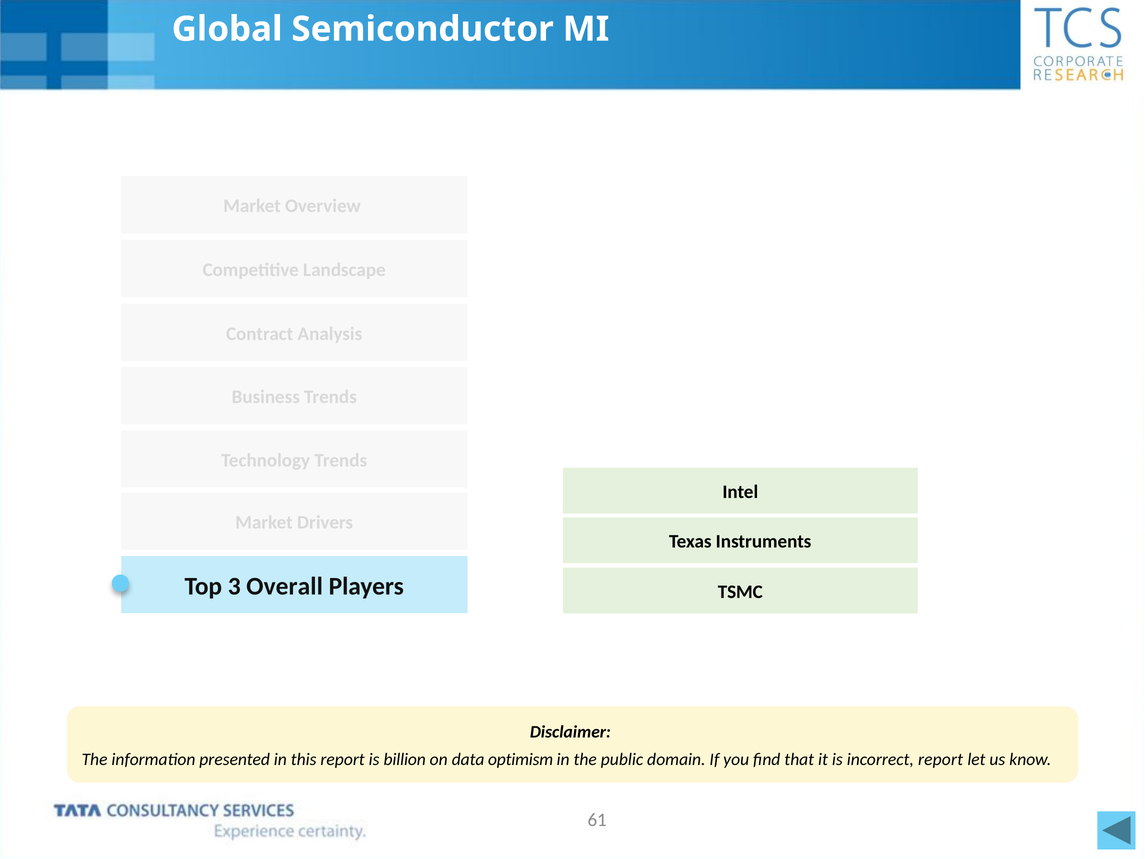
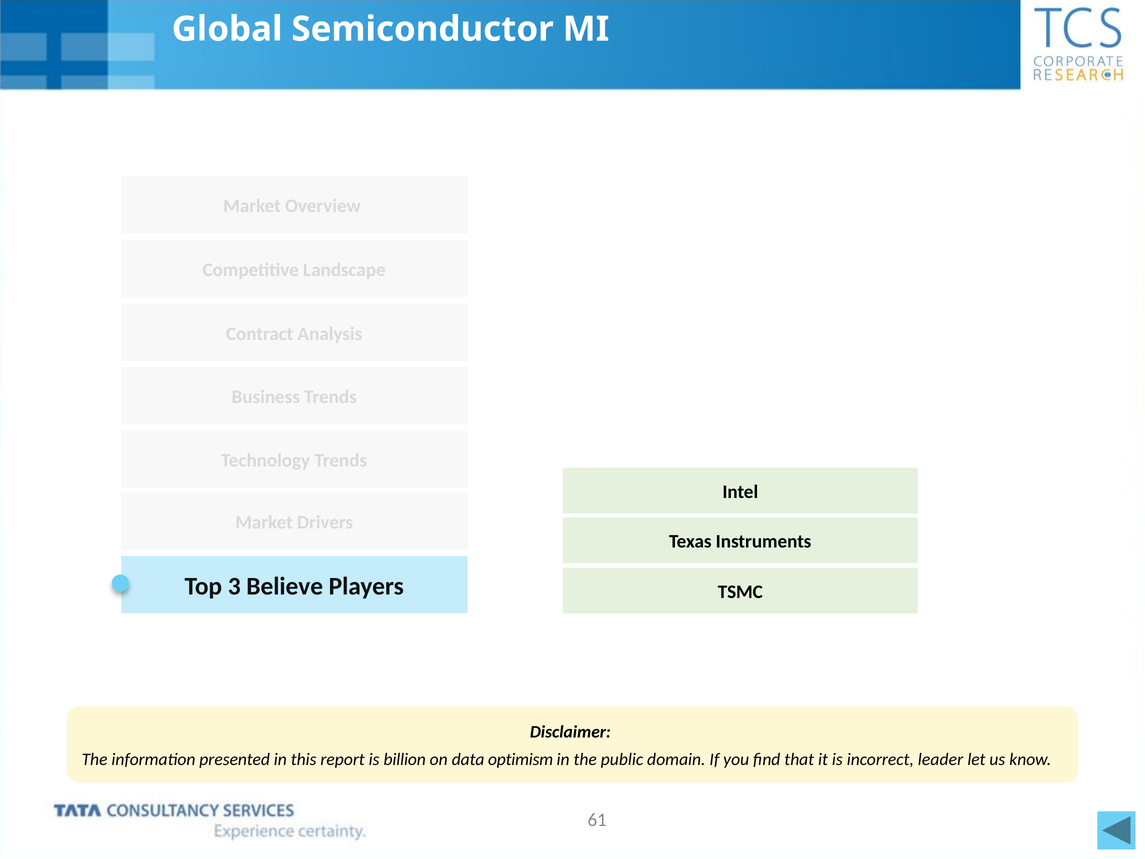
Overall: Overall -> Believe (285, 586)
incorrect report: report -> leader (941, 759)
